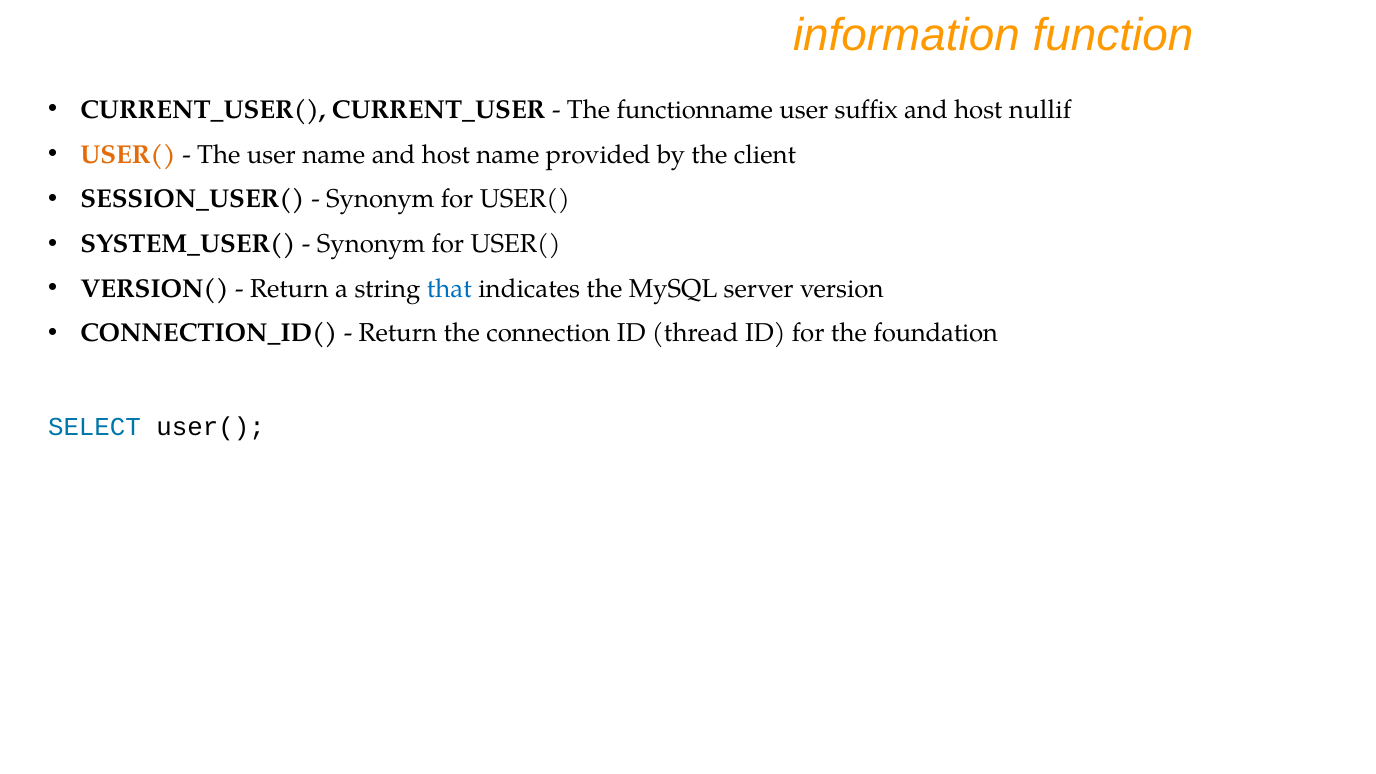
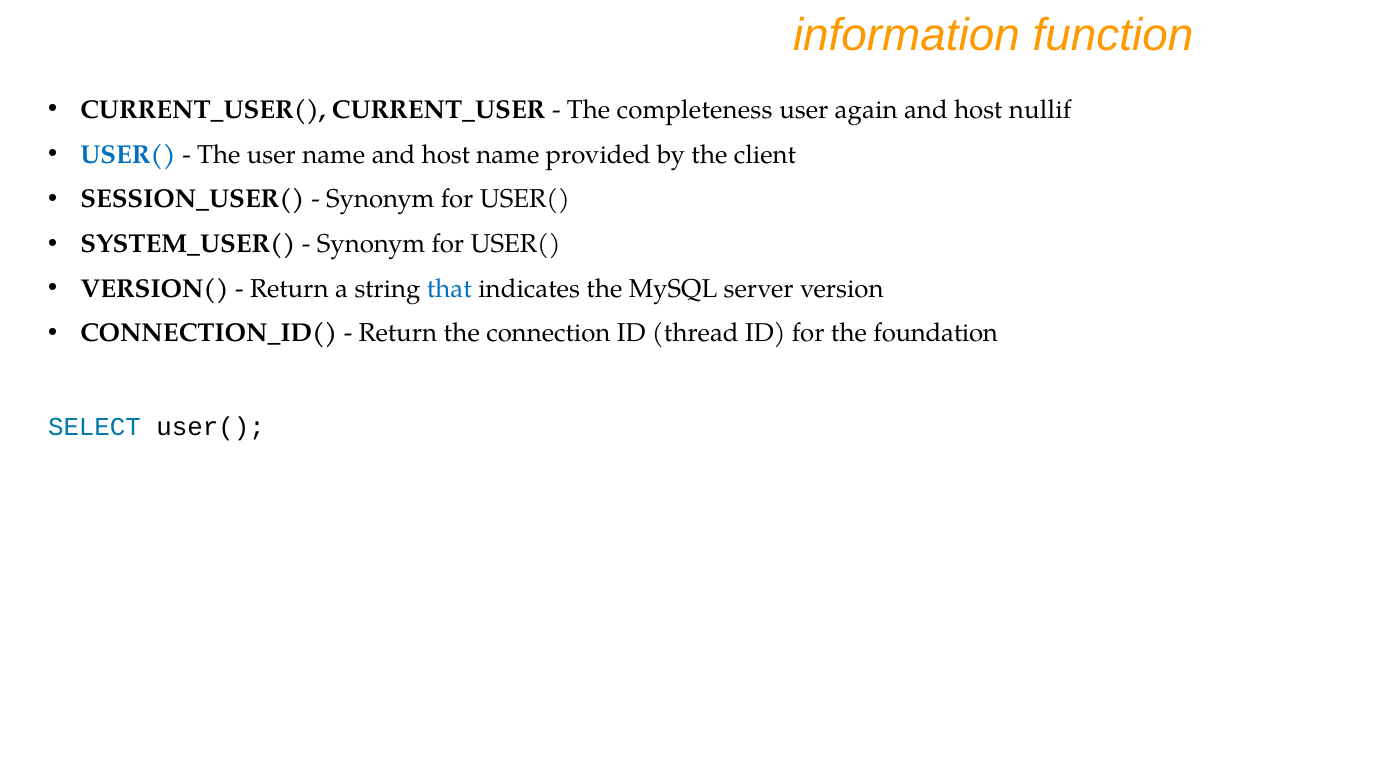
functionname: functionname -> completeness (695, 110)
suffix: suffix -> again (866, 110)
USER( colour: orange -> blue (128, 154)
